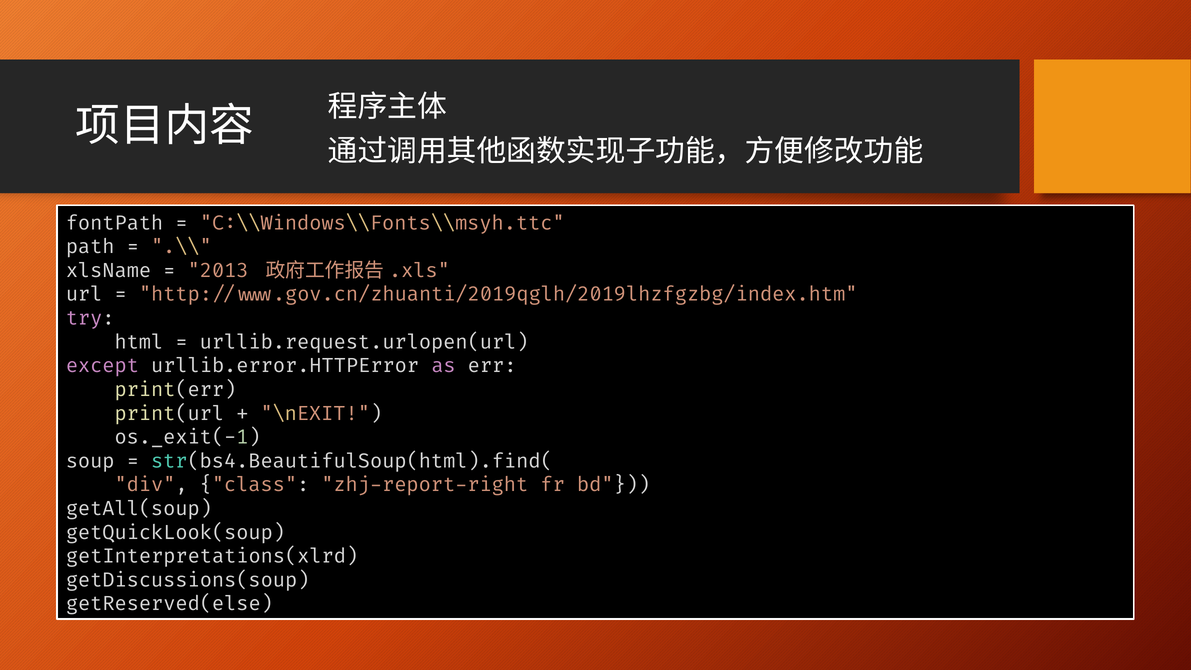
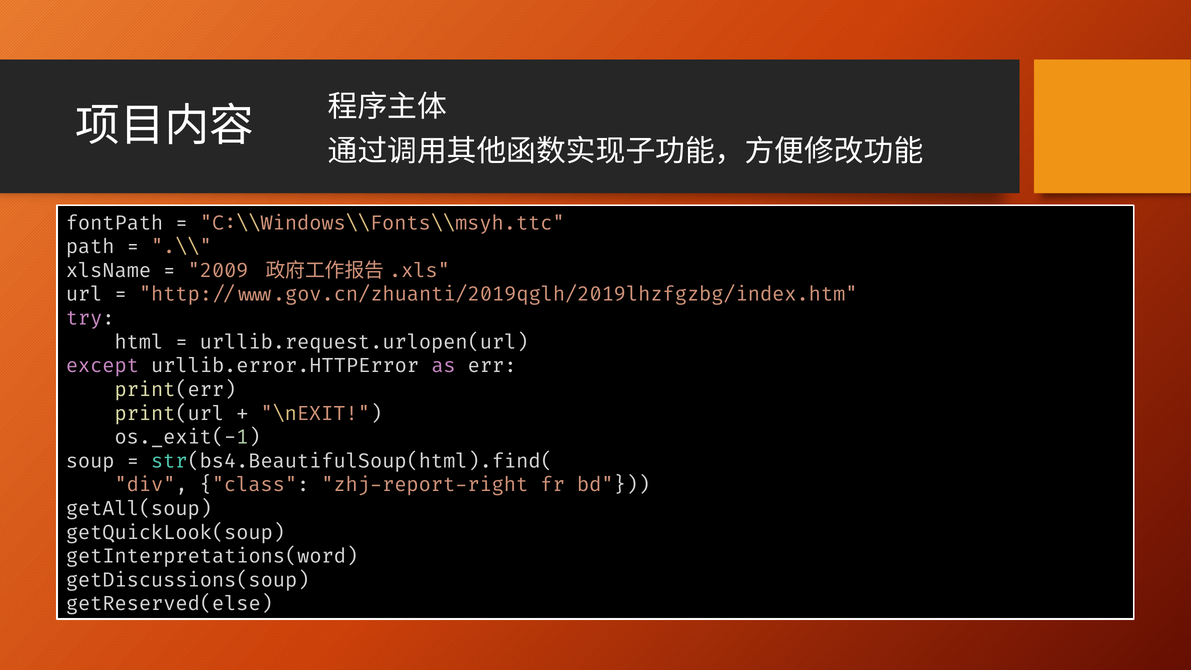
2013: 2013 -> 2009 (218, 271)
getInterpretations(xlrd: getInterpretations(xlrd -> getInterpretations(word (212, 556)
